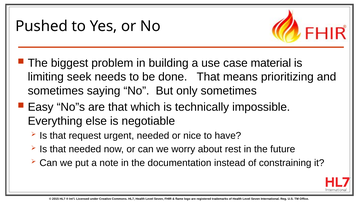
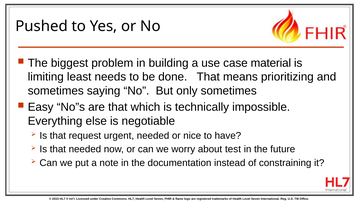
seek: seek -> least (79, 77)
rest: rest -> test (233, 149)
